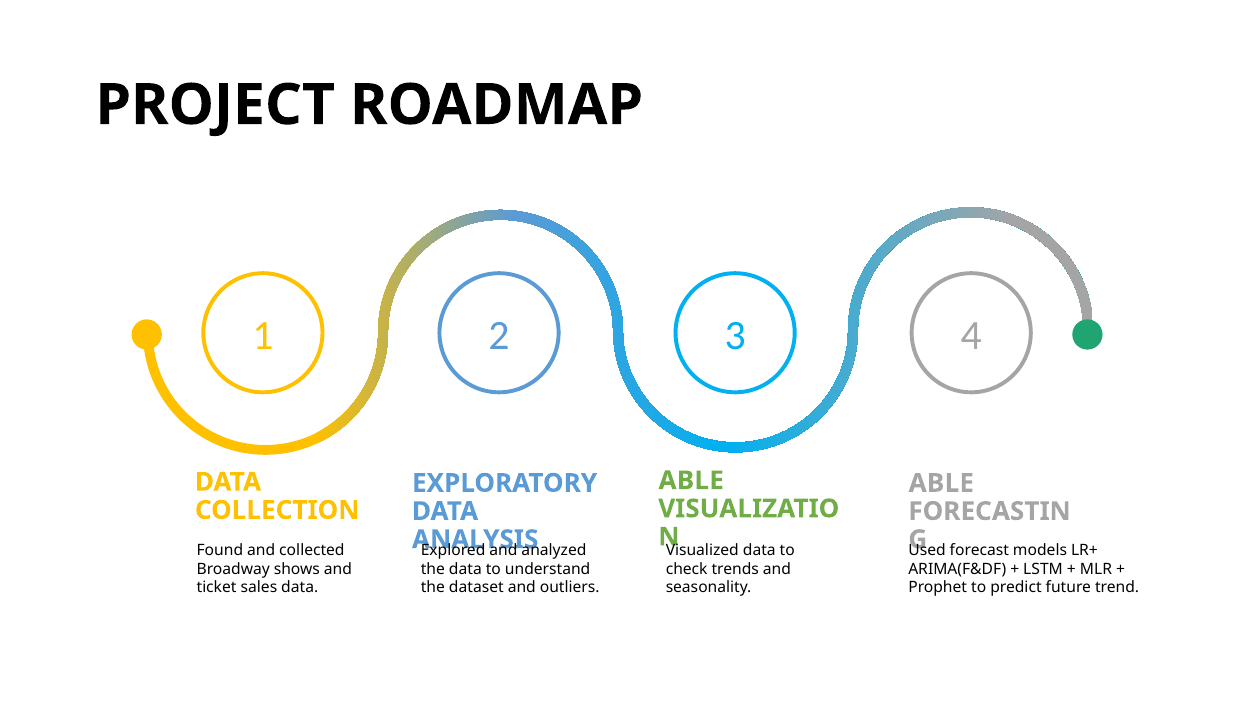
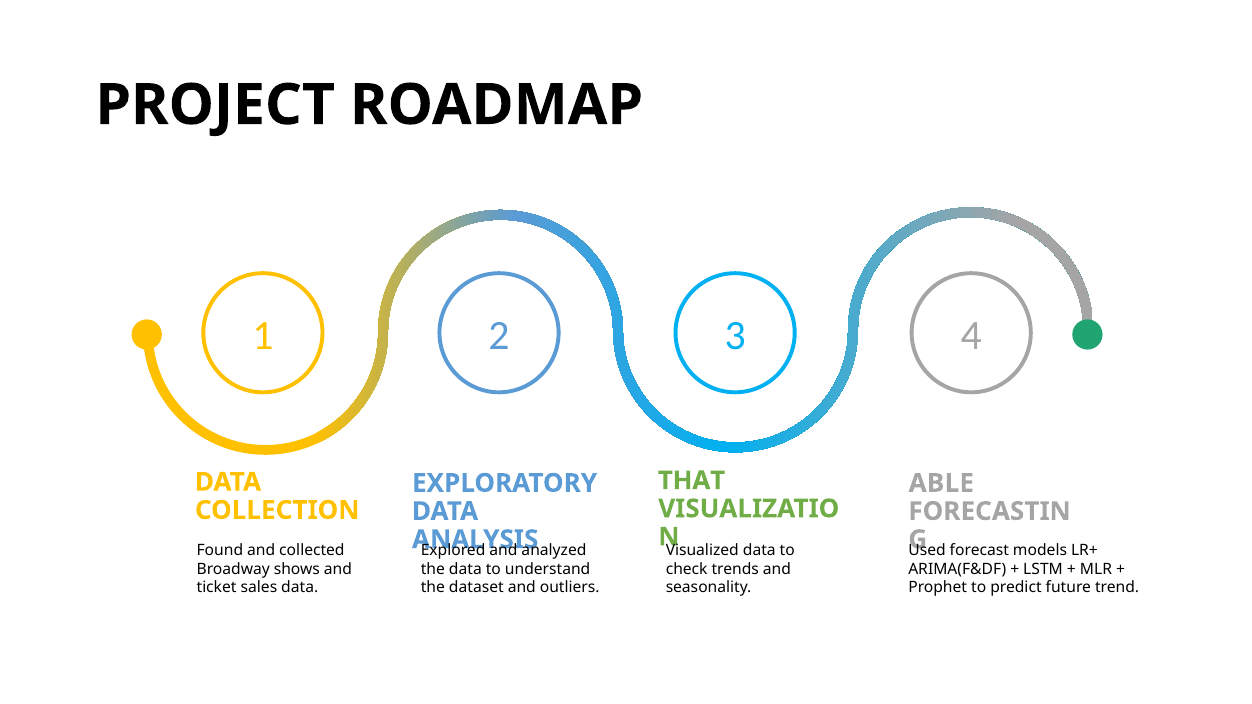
ABLE: ABLE -> THAT (691, 481)
